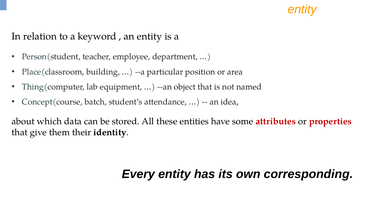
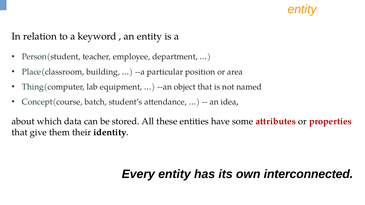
corresponding: corresponding -> interconnected (308, 174)
